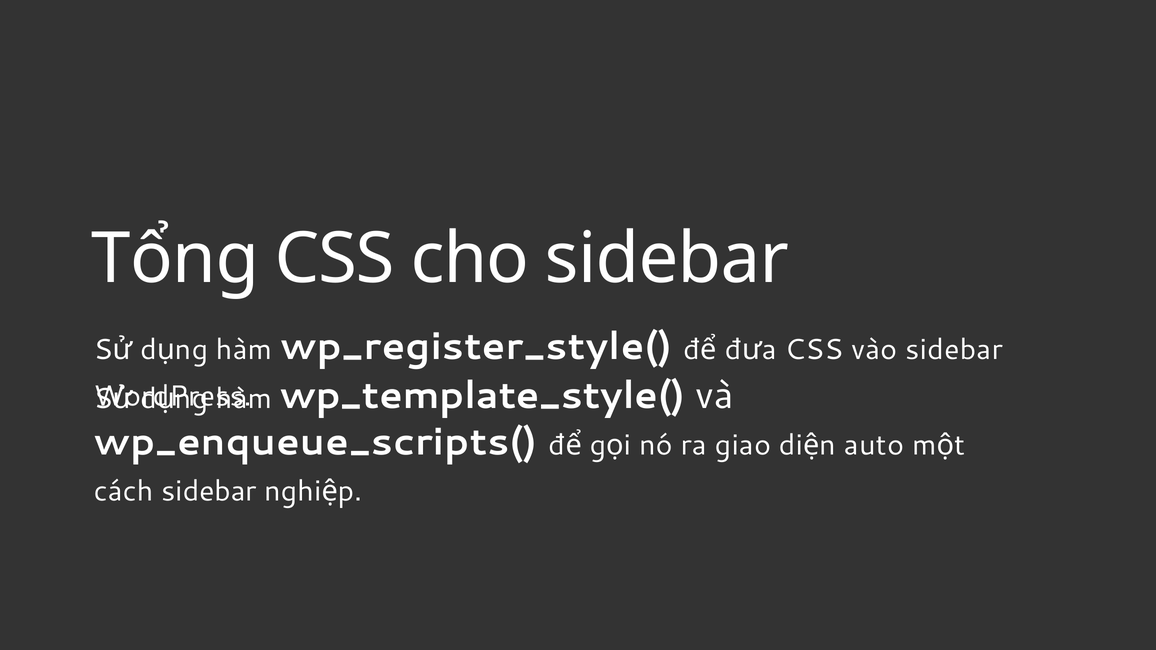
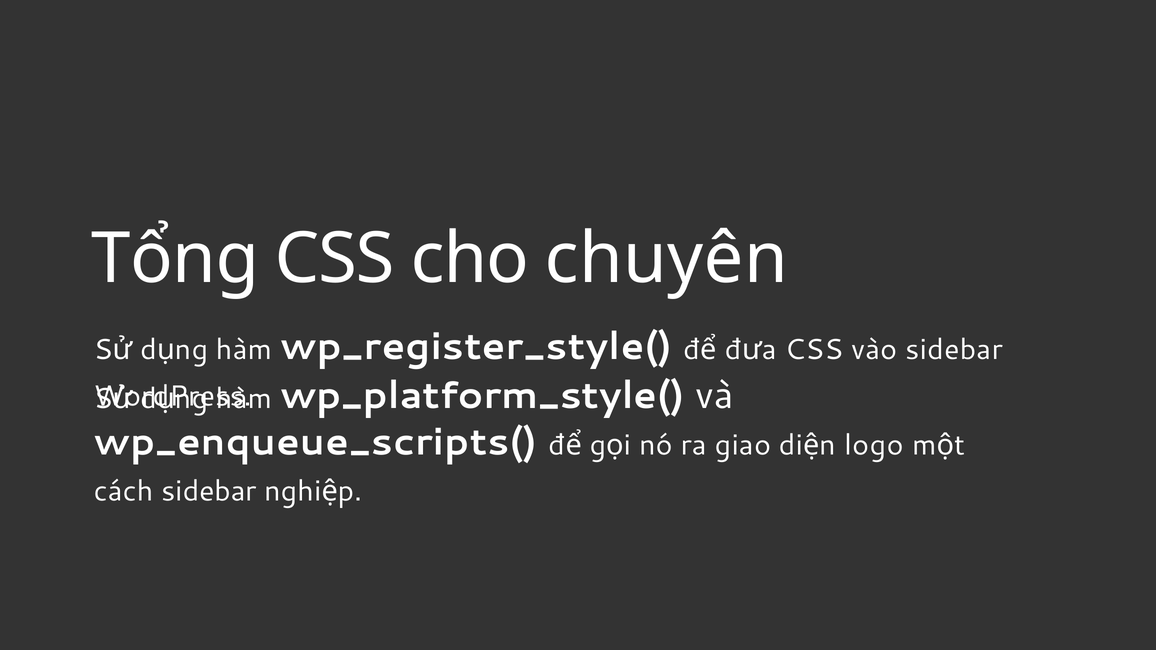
cho sidebar: sidebar -> chuyên (666, 259)
wp_template_style(: wp_template_style( -> wp_platform_style( (482, 396)
auto: auto -> logo (874, 445)
